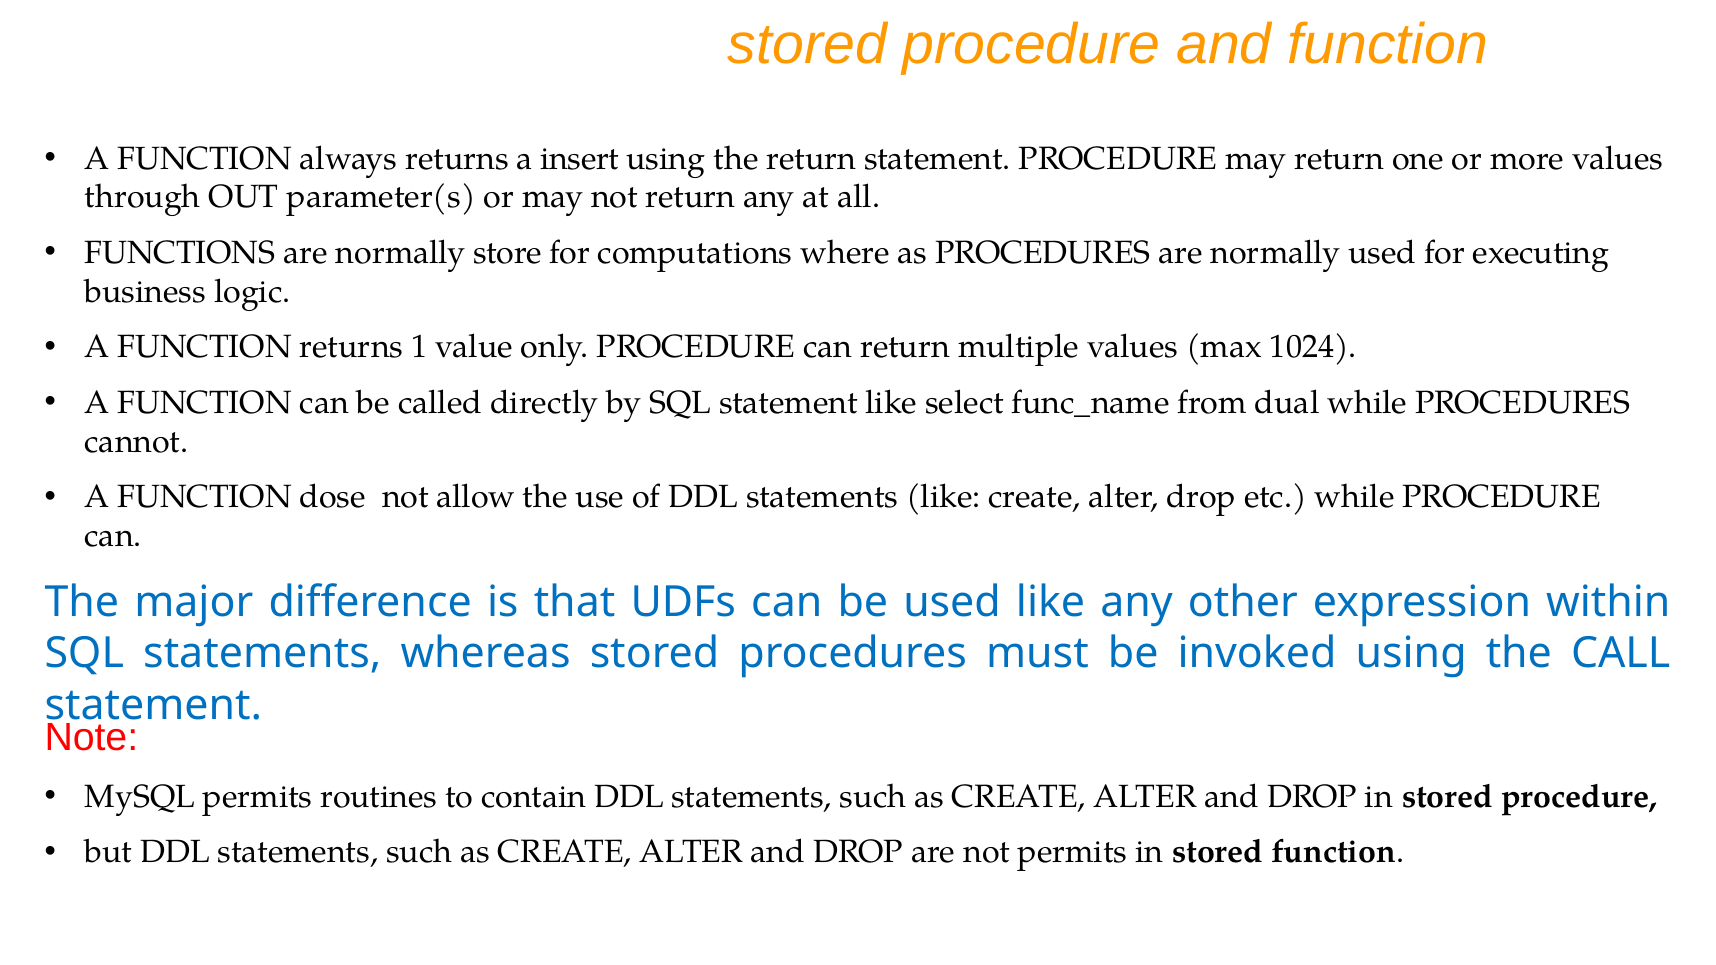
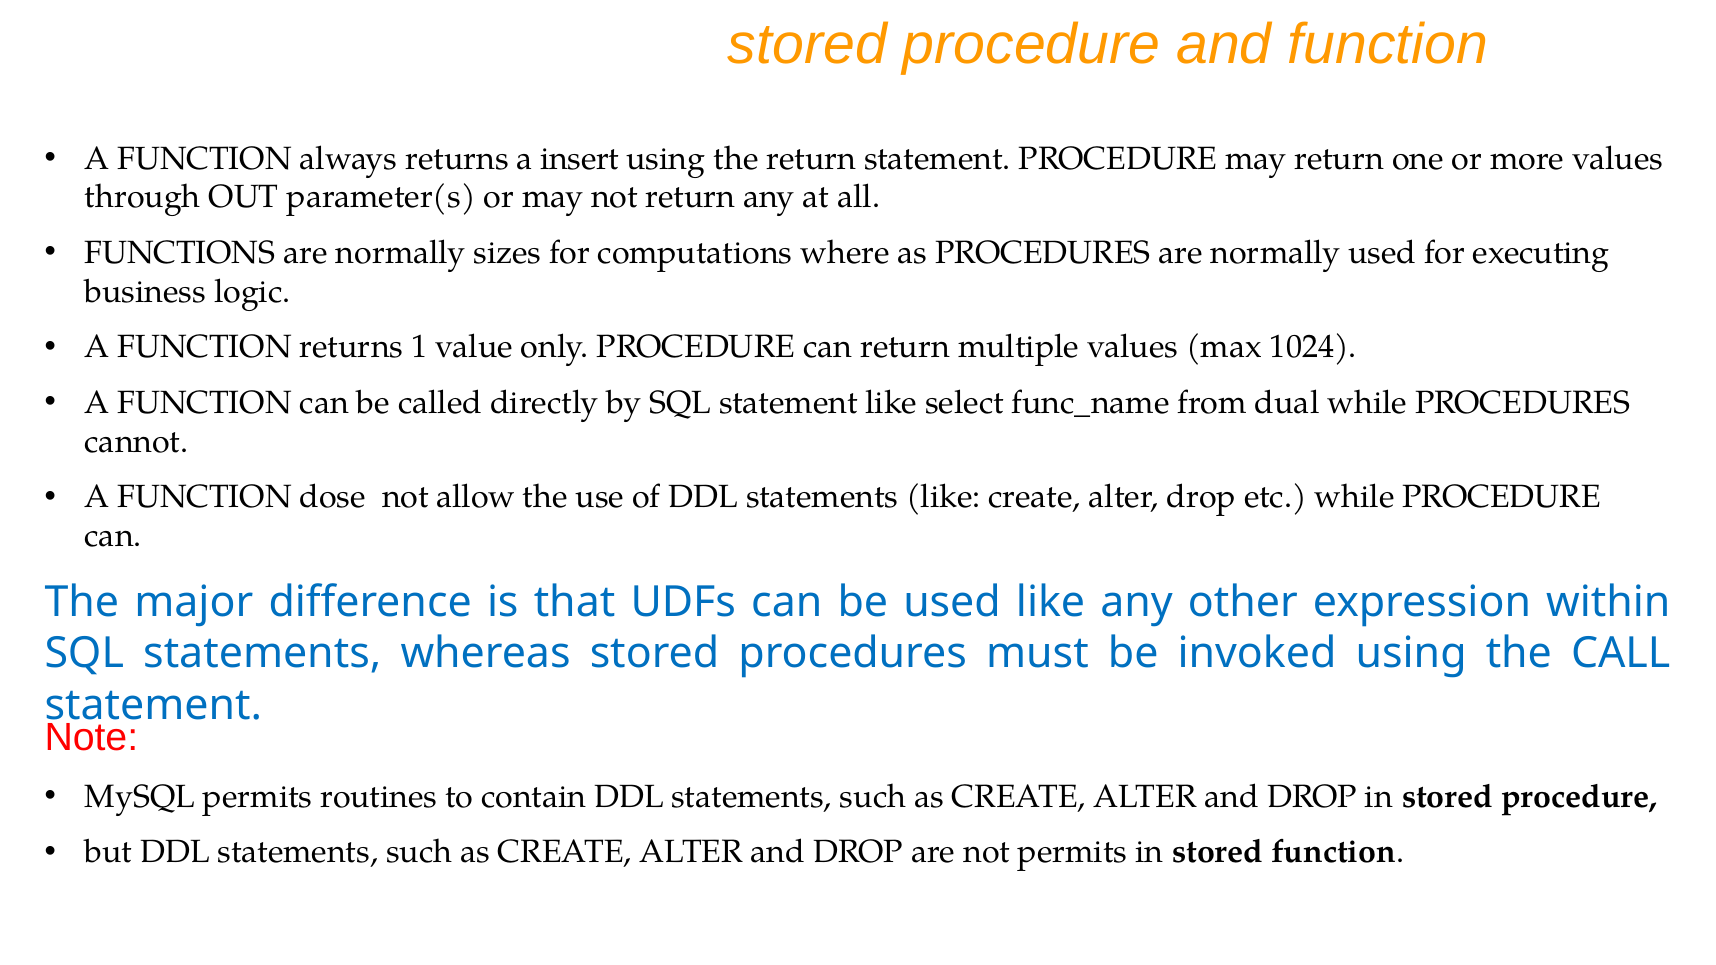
store: store -> sizes (507, 253)
